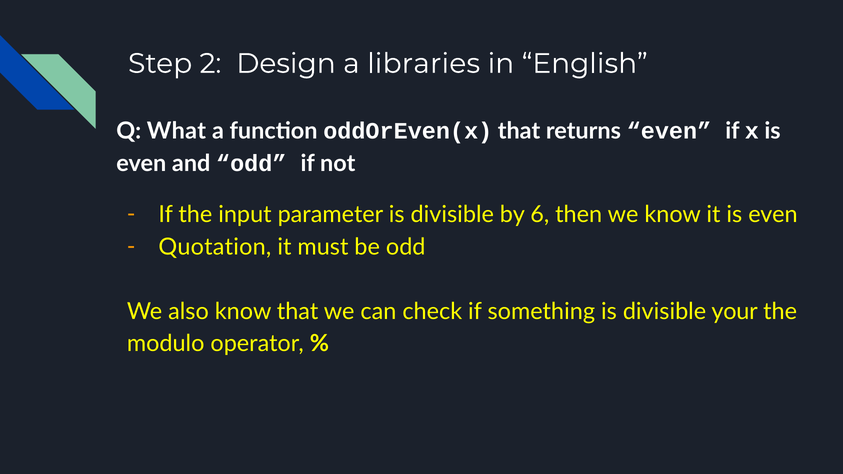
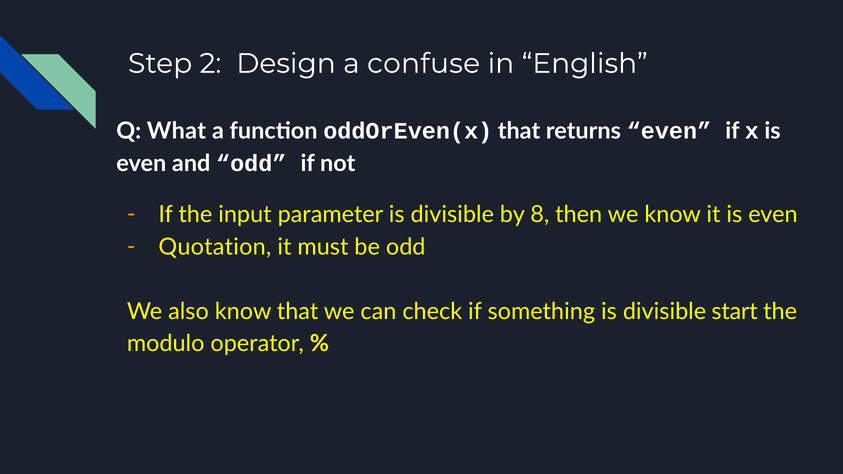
libraries: libraries -> confuse (424, 64)
6: 6 -> 8 (540, 215)
your: your -> start (735, 312)
